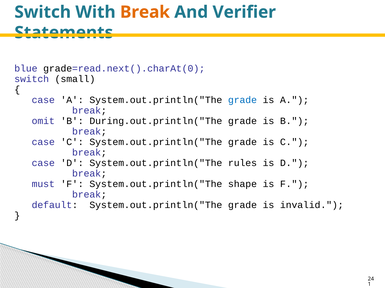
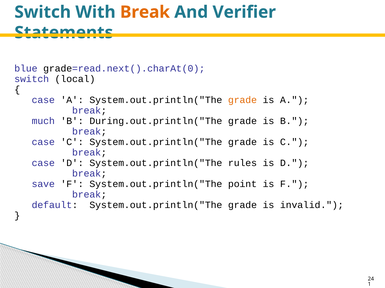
small: small -> local (75, 79)
grade colour: blue -> orange (242, 100)
omit: omit -> much (43, 121)
must: must -> save (43, 184)
shape: shape -> point (242, 184)
